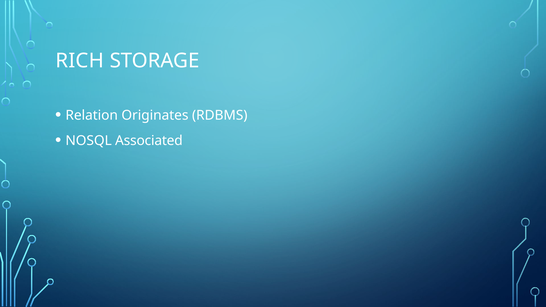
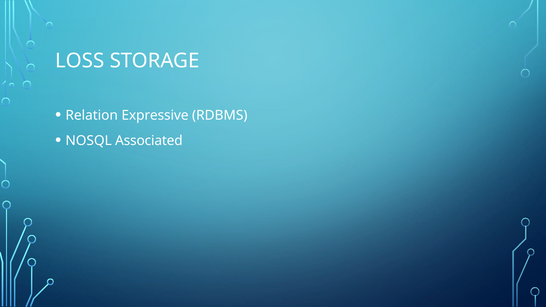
RICH: RICH -> LOSS (80, 61)
Originates: Originates -> Expressive (155, 115)
